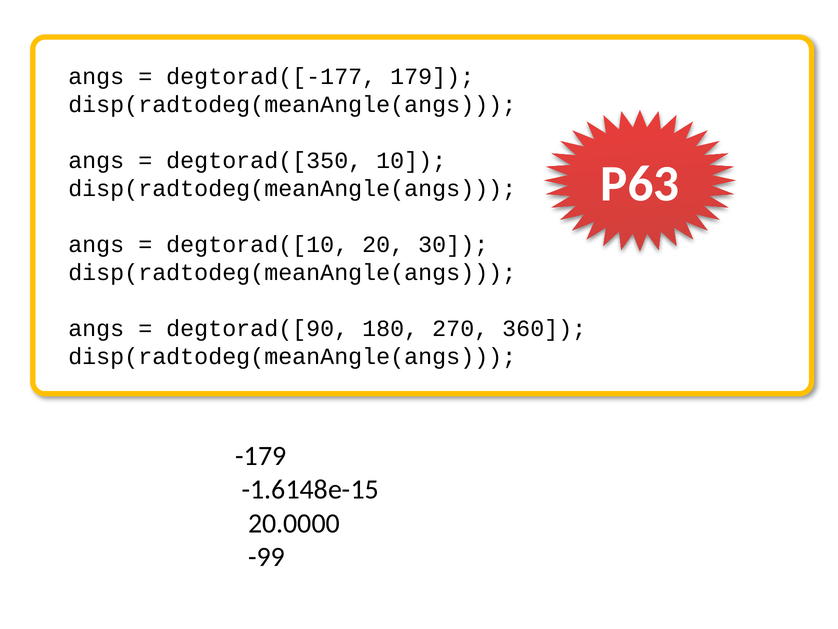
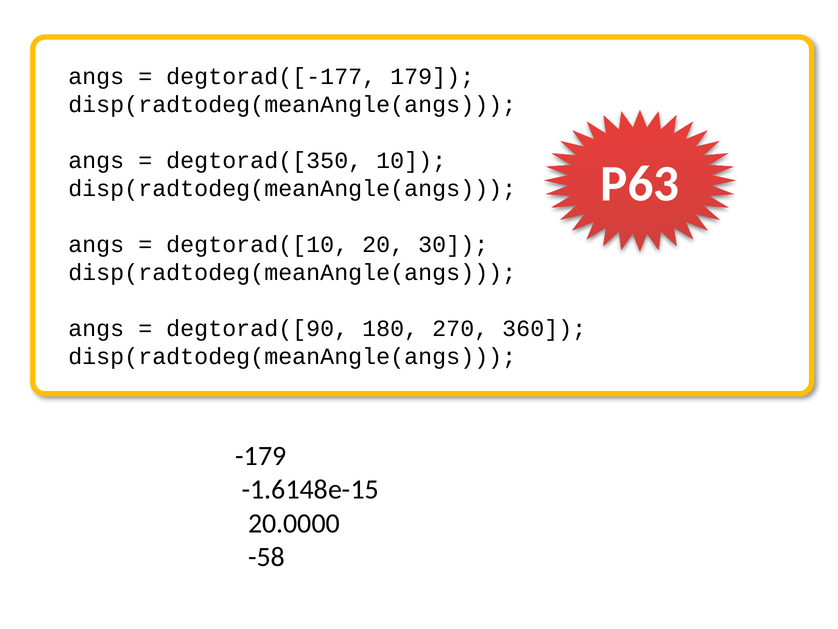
-99: -99 -> -58 (266, 556)
